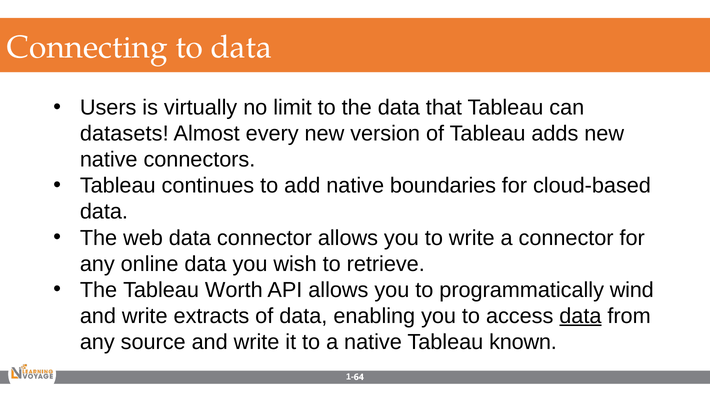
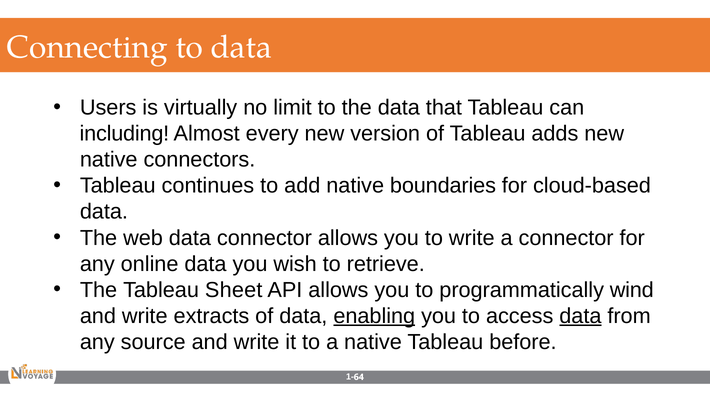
datasets: datasets -> including (124, 133)
Worth: Worth -> Sheet (234, 290)
enabling underline: none -> present (374, 316)
known: known -> before (523, 342)
